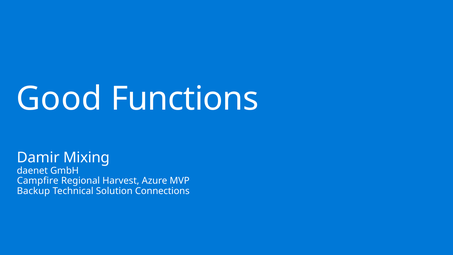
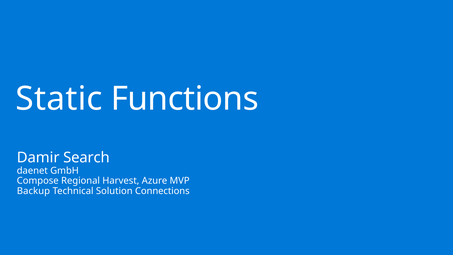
Good: Good -> Static (59, 99)
Mixing: Mixing -> Search (86, 157)
Campfire: Campfire -> Compose (38, 181)
